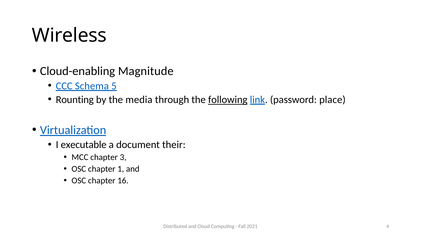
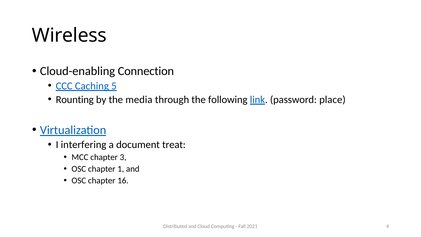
Magnitude: Magnitude -> Connection (146, 71)
Schema: Schema -> Caching (92, 86)
following underline: present -> none (228, 100)
executable: executable -> interfering (84, 145)
their: their -> treat (174, 145)
